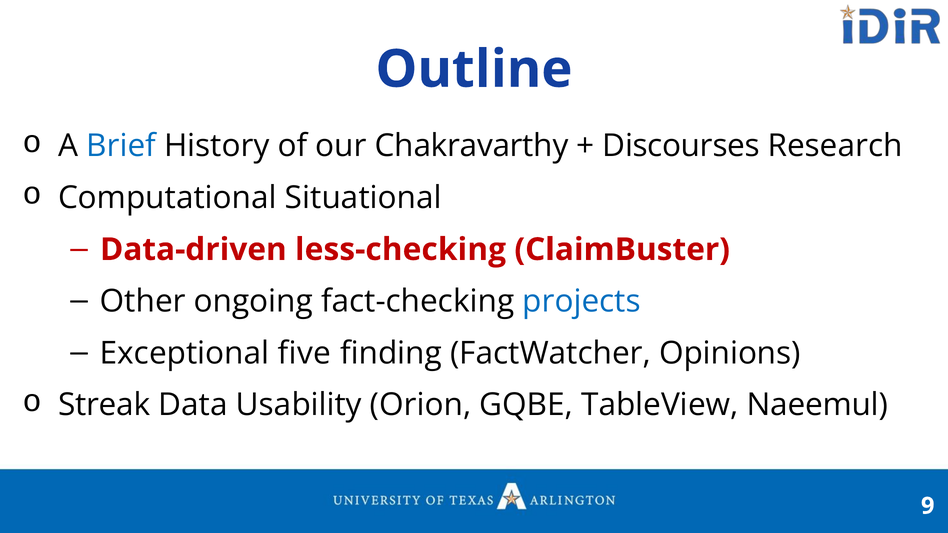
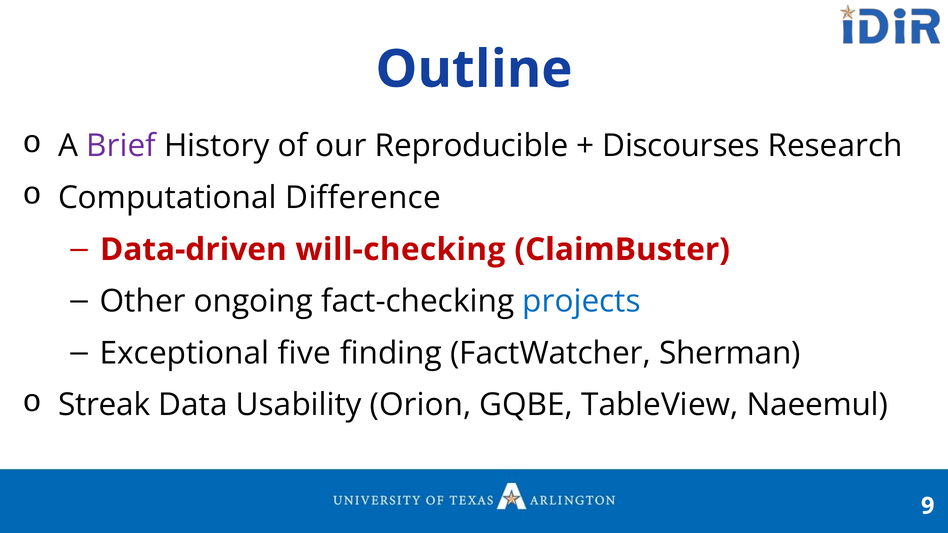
Brief colour: blue -> purple (121, 146)
Chakravarthy: Chakravarthy -> Reproducible (472, 146)
Situational: Situational -> Difference (363, 198)
less-checking: less-checking -> will-checking (400, 250)
Opinions: Opinions -> Sherman (730, 353)
